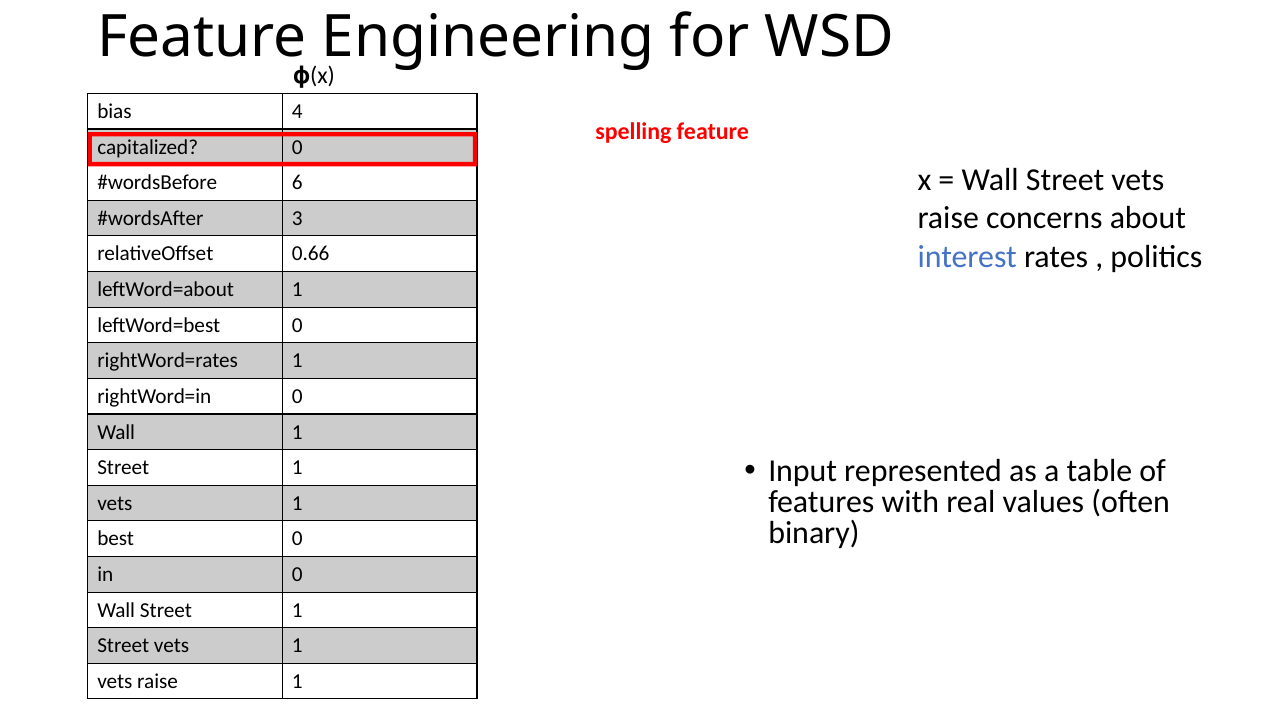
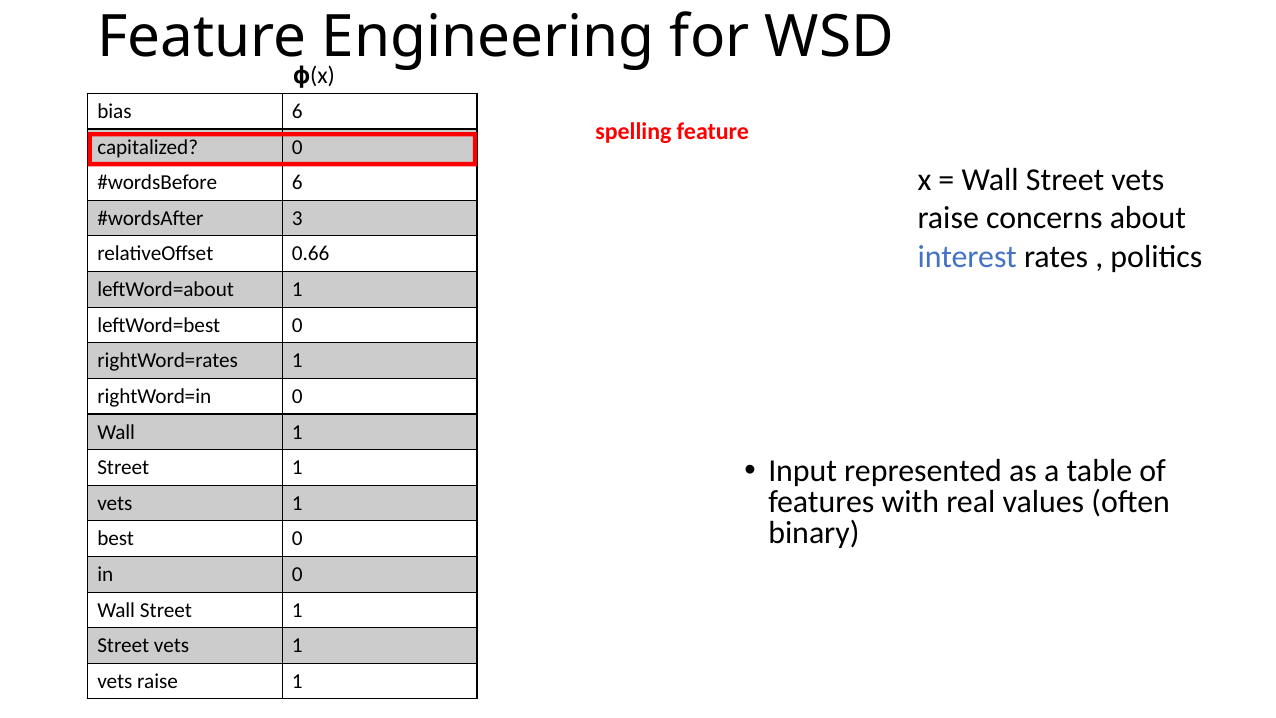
bias 4: 4 -> 6 (297, 111)
